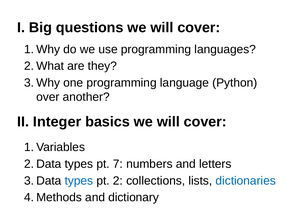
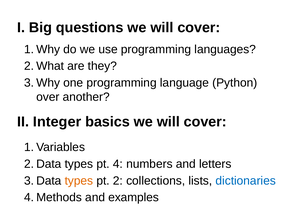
7: 7 -> 4 (118, 164)
types colour: blue -> orange (79, 180)
dictionary: dictionary -> examples (134, 197)
